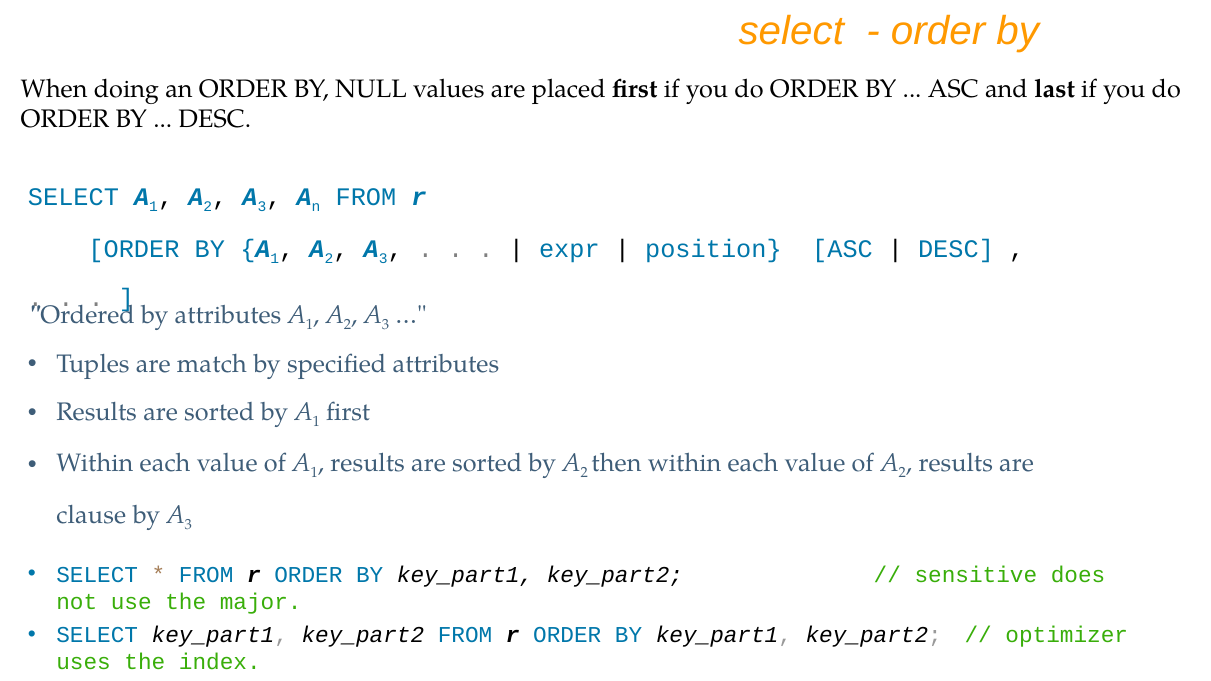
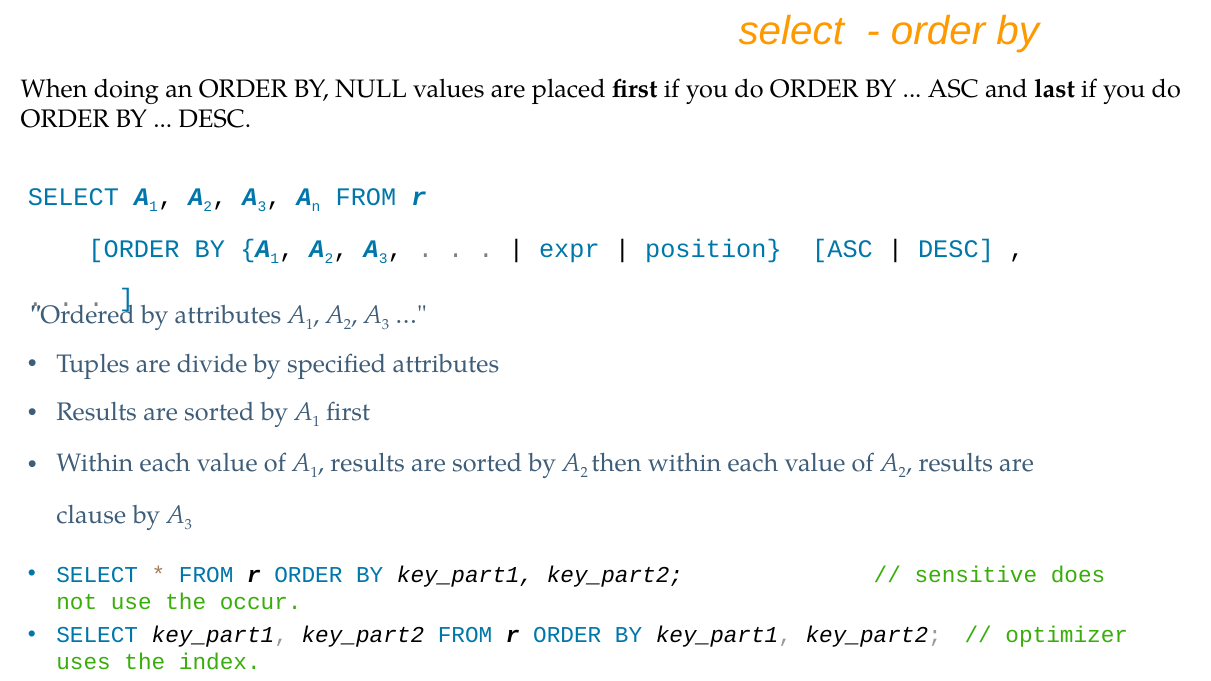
match: match -> divide (212, 364)
major: major -> occur (261, 602)
